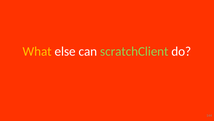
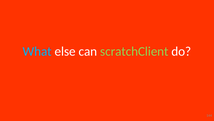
What colour: yellow -> light blue (37, 51)
